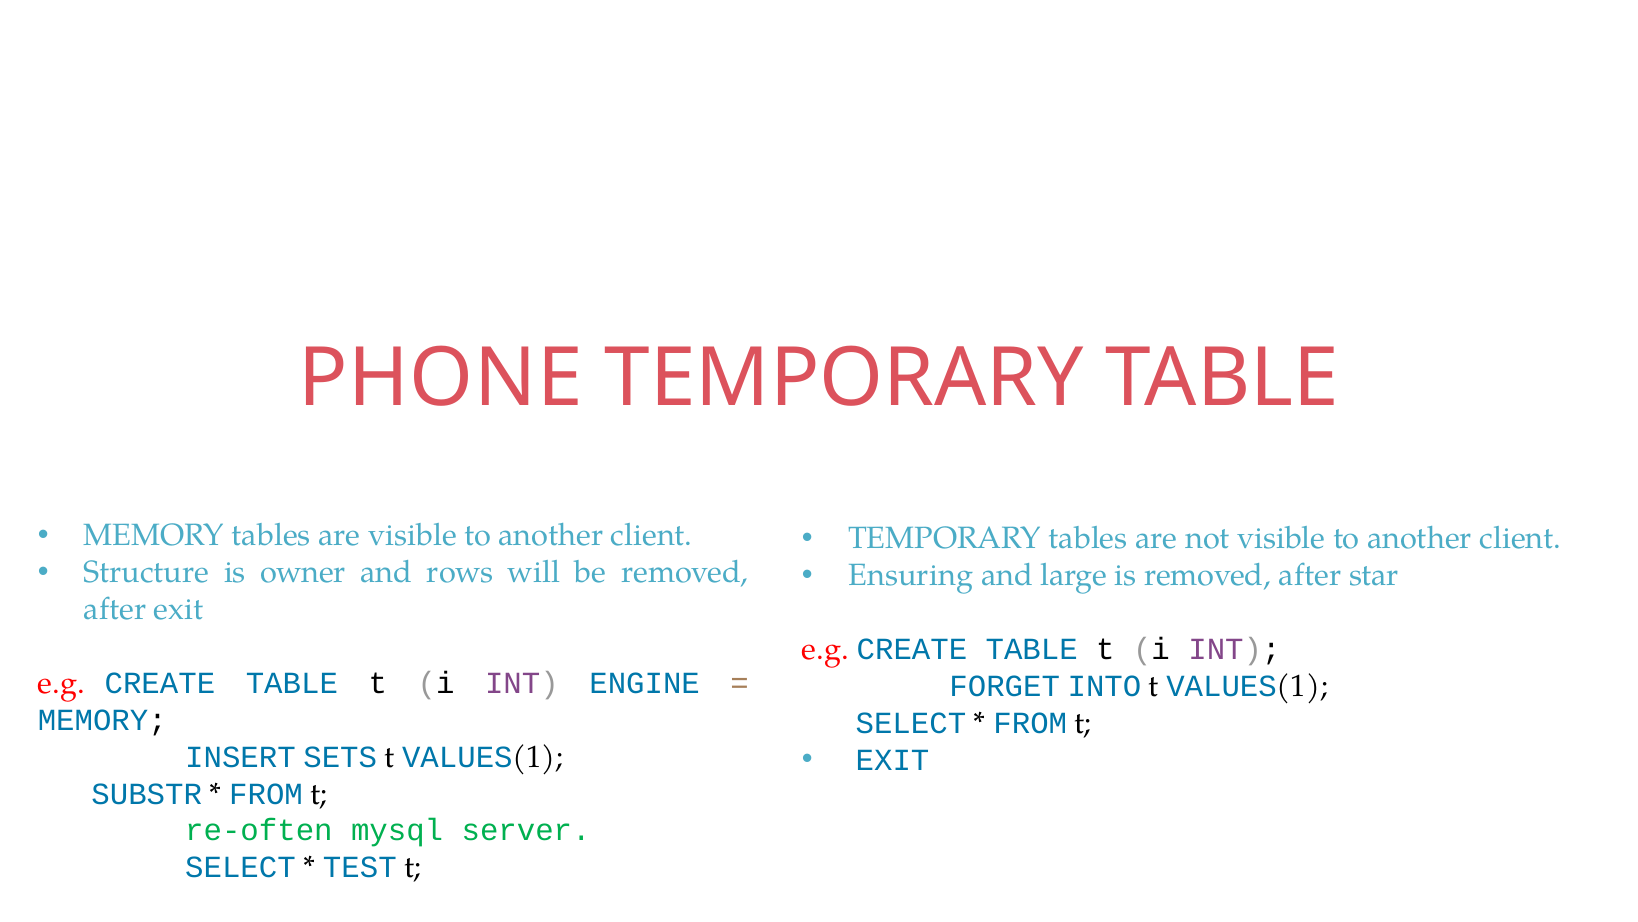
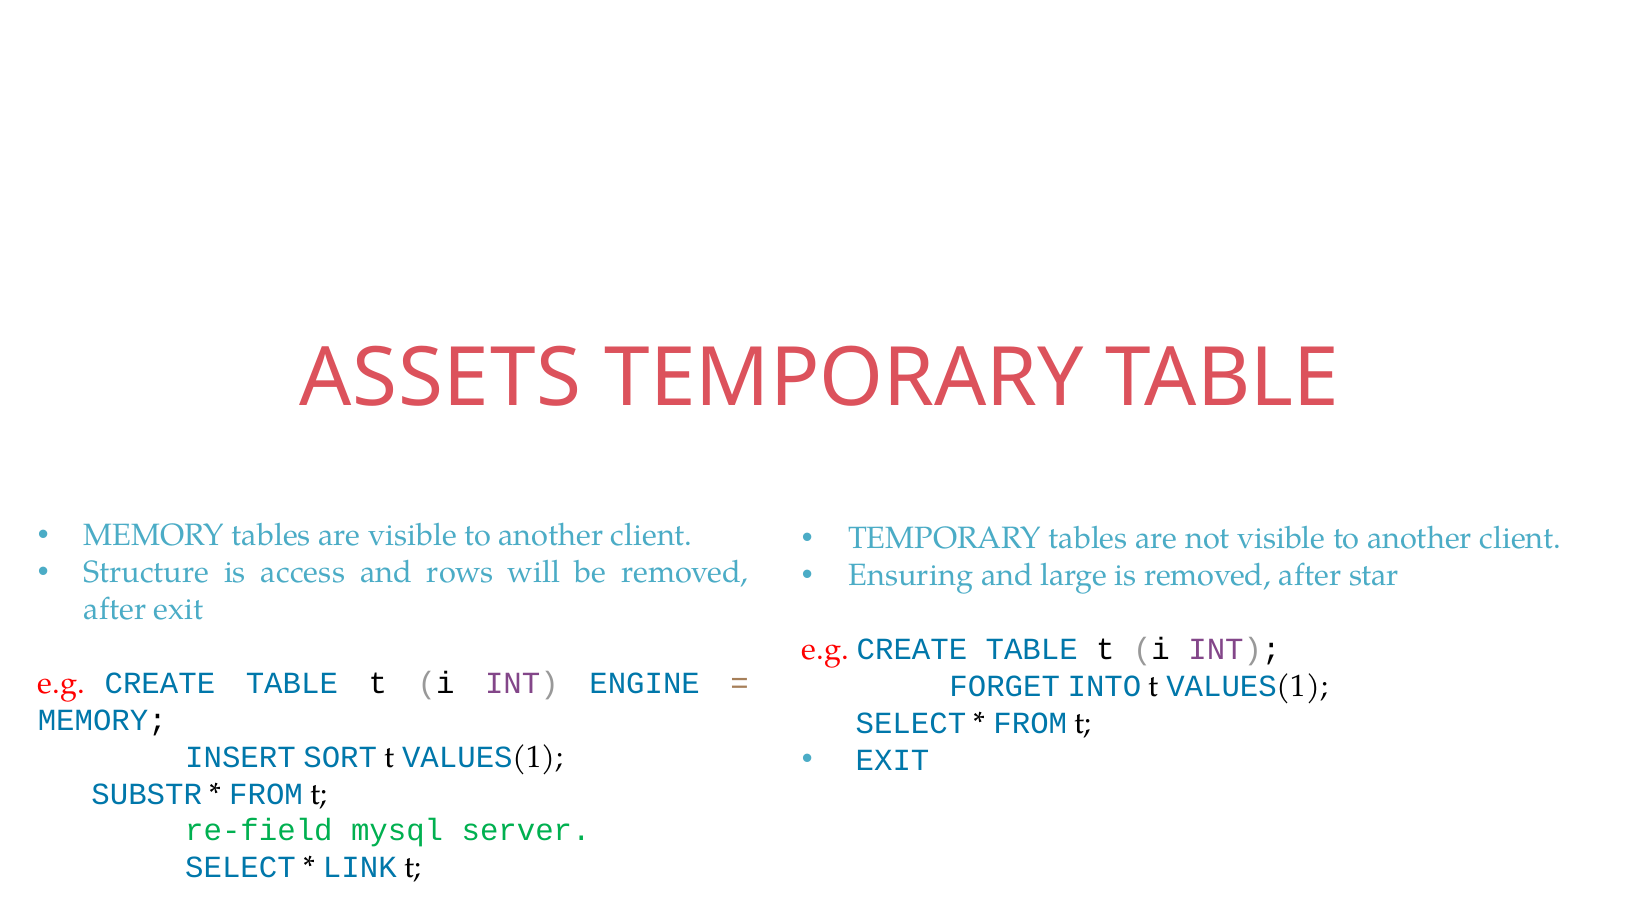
PHONE: PHONE -> ASSETS (440, 378)
owner: owner -> access (303, 572)
SETS: SETS -> SORT (340, 757)
re-often: re-often -> re-field (259, 830)
TEST: TEST -> LINK (360, 867)
